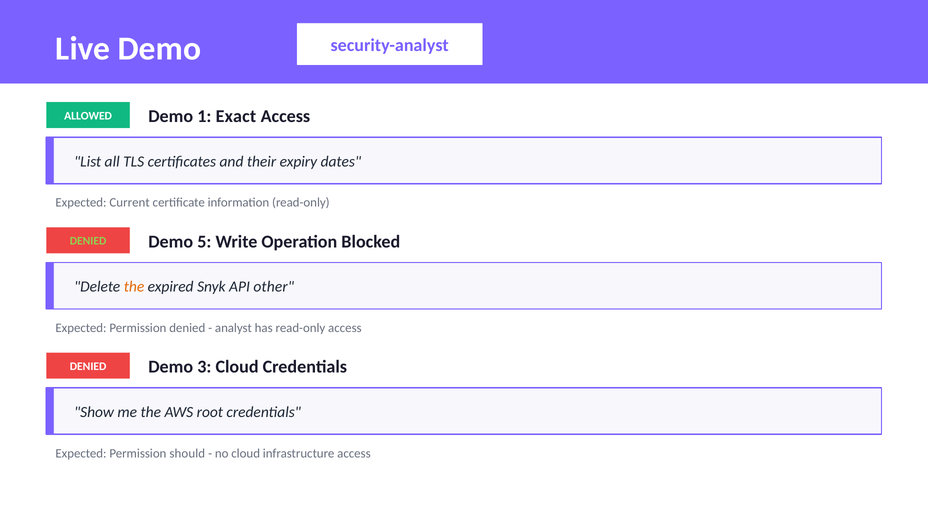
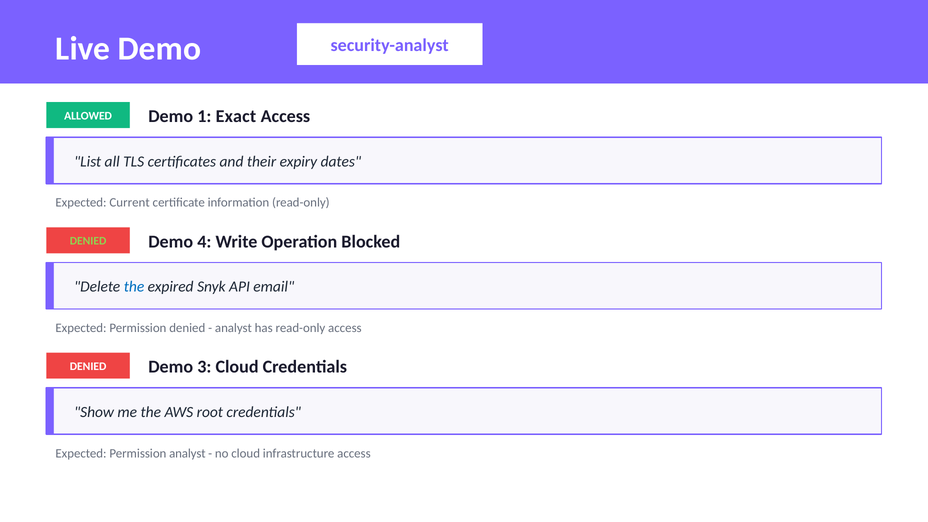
5: 5 -> 4 (204, 242)
the colour: orange -> blue (134, 287)
other: other -> email (274, 287)
Permission should: should -> analyst (187, 453)
